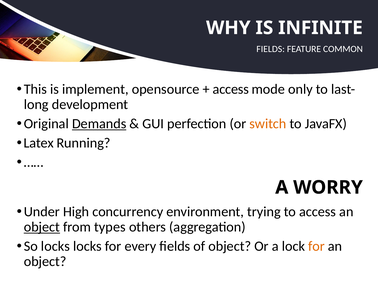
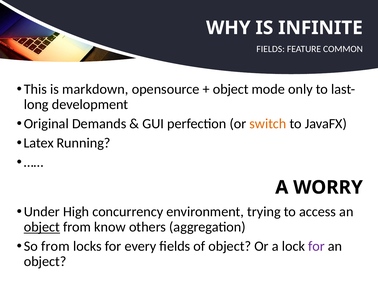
implement: implement -> markdown (95, 89)
access: access -> object (231, 89)
Demands underline: present -> none (99, 124)
types: types -> know (110, 227)
So locks: locks -> from (55, 247)
for colour: orange -> purple (316, 247)
